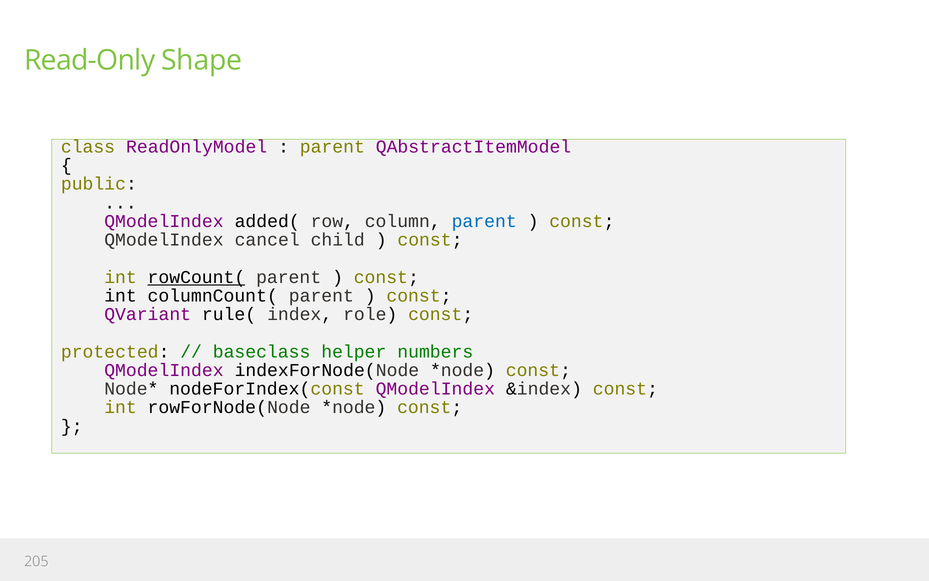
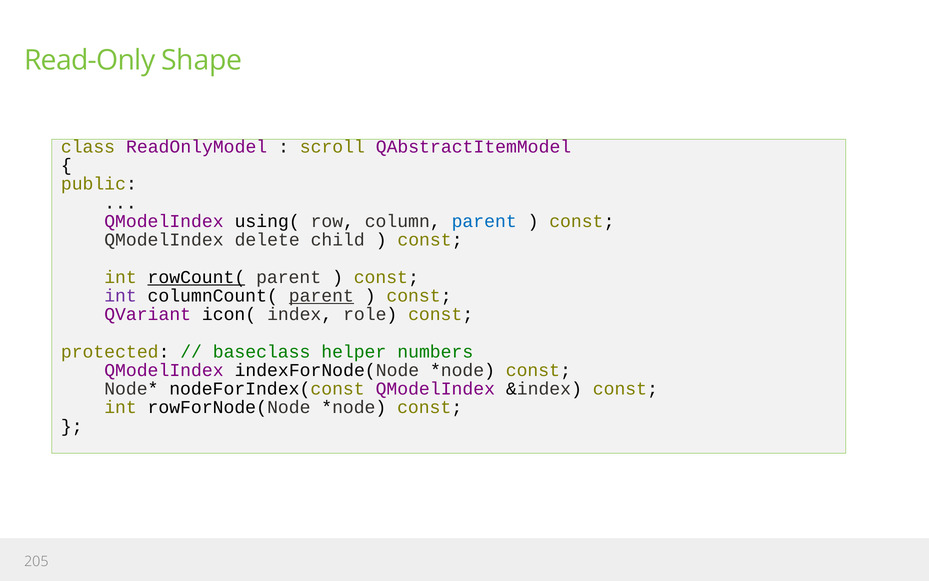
parent: parent -> scroll (332, 147)
added(: added( -> using( (267, 221)
cancel: cancel -> delete (267, 240)
int colour: black -> purple (121, 296)
parent underline: none -> present (321, 296)
rule(: rule( -> icon( (229, 314)
